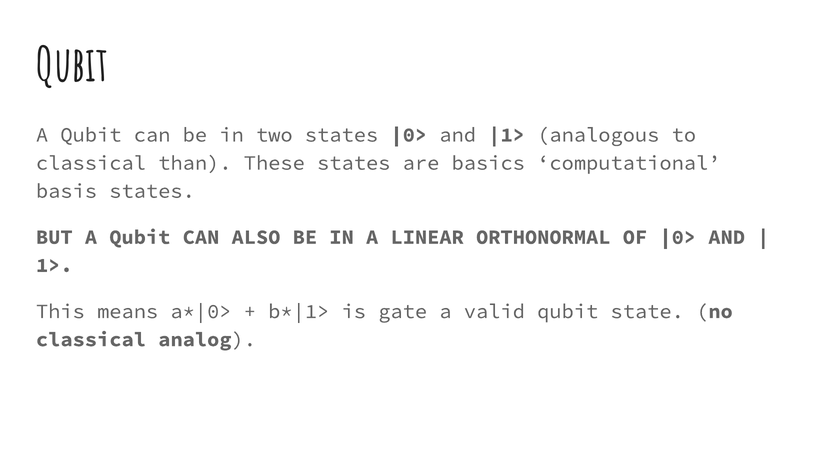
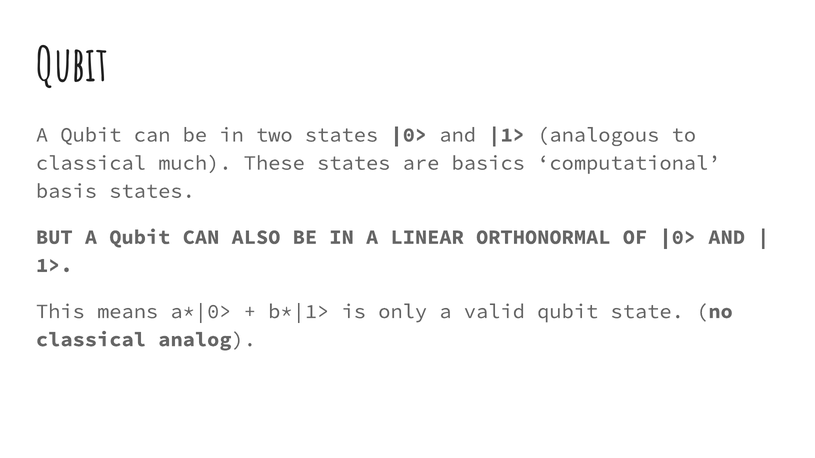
than: than -> much (195, 163)
gate: gate -> only (403, 312)
